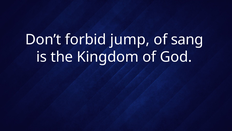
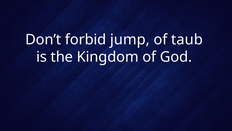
sang: sang -> taub (187, 39)
